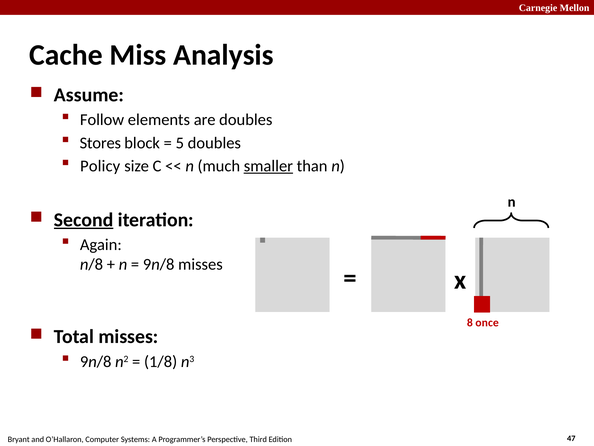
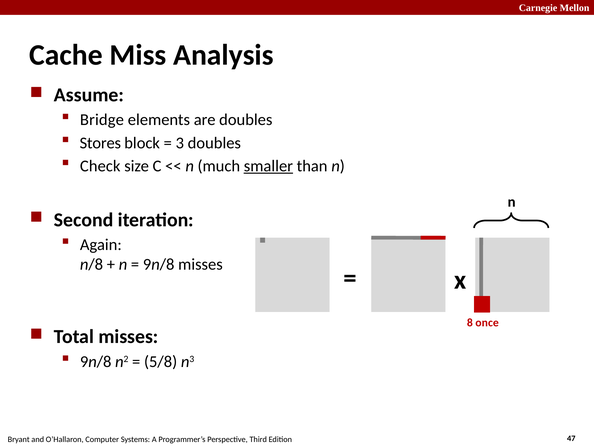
Follow: Follow -> Bridge (102, 120)
5: 5 -> 3 (180, 143)
Policy: Policy -> Check (100, 166)
Second underline: present -> none (84, 220)
1/8: 1/8 -> 5/8 (161, 361)
